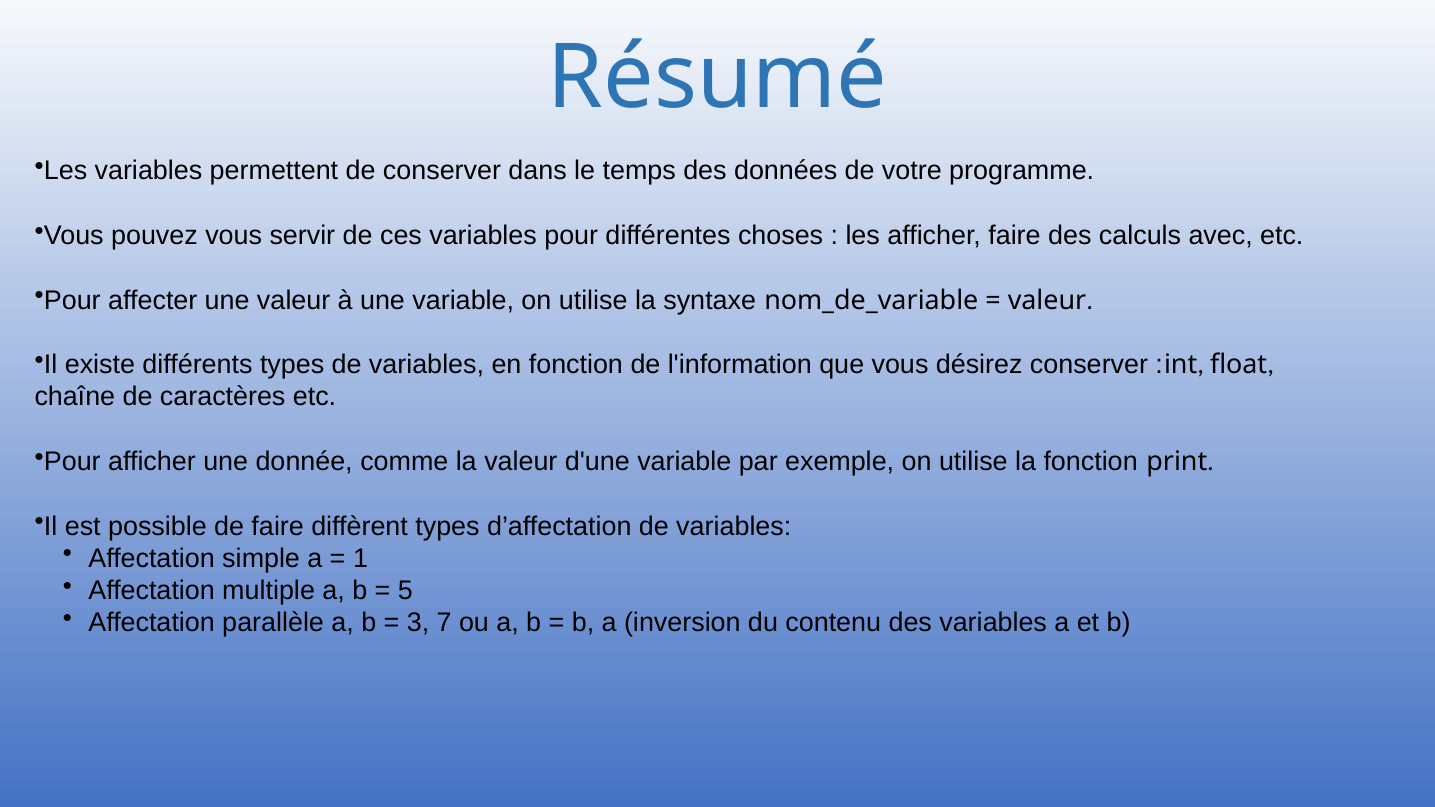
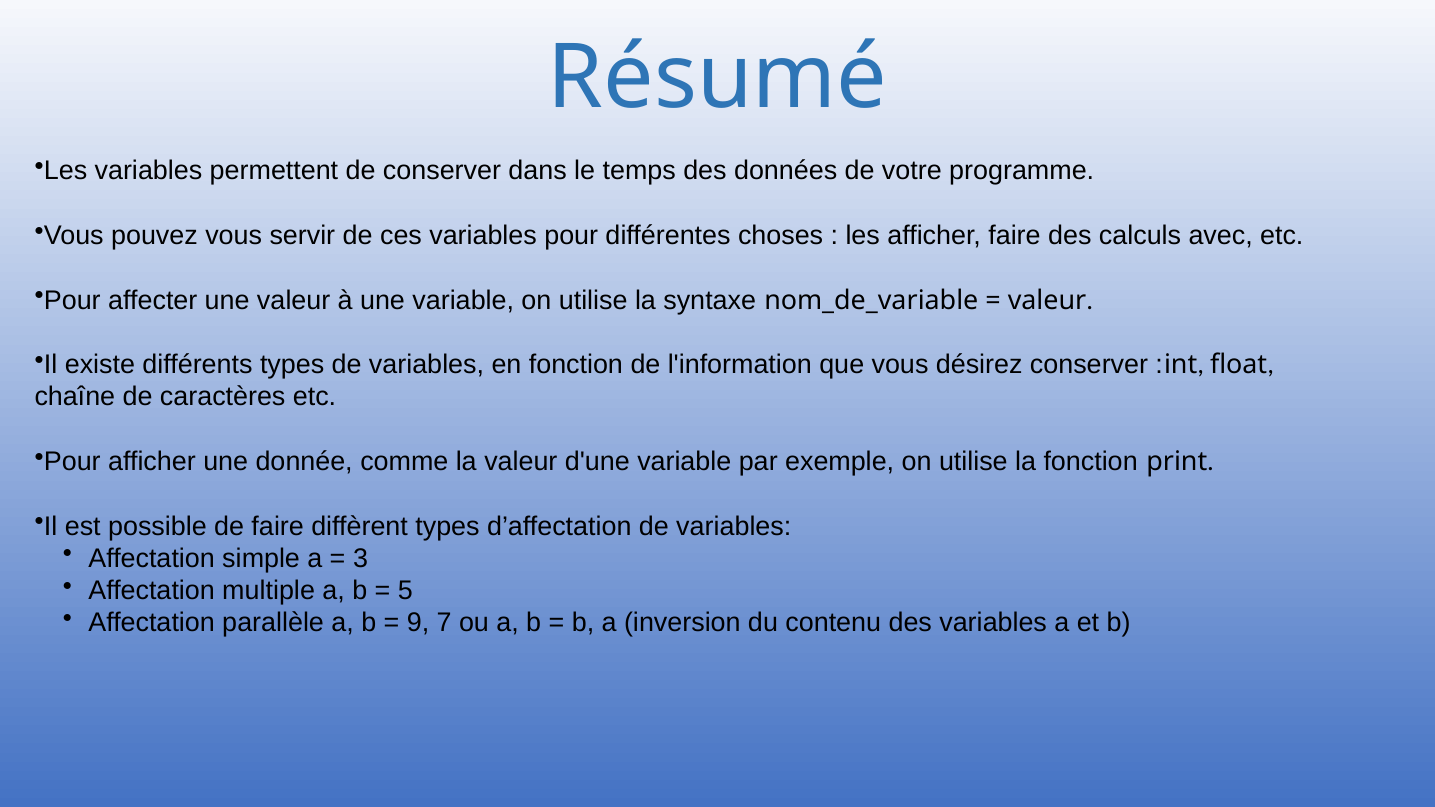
1: 1 -> 3 (360, 559)
3: 3 -> 9 (418, 623)
